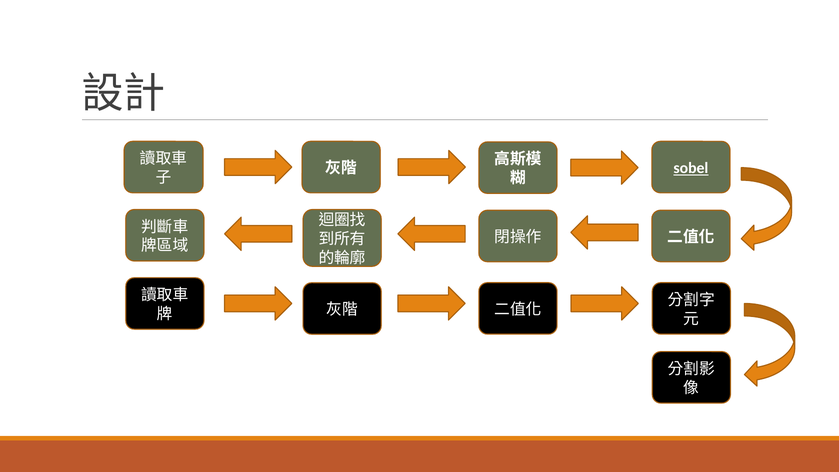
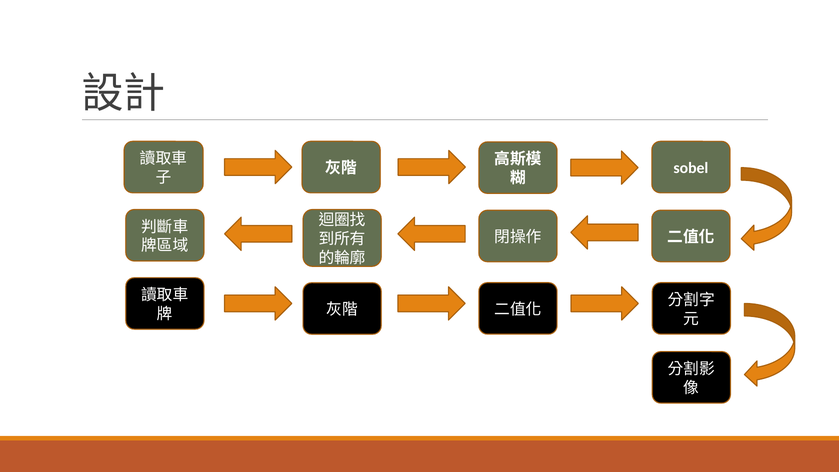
sobel underline: present -> none (691, 168)
